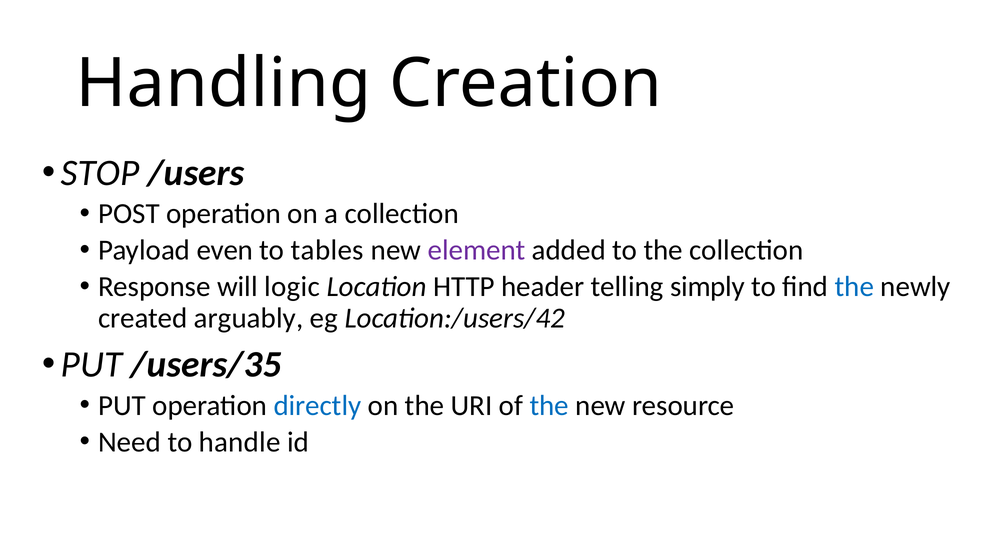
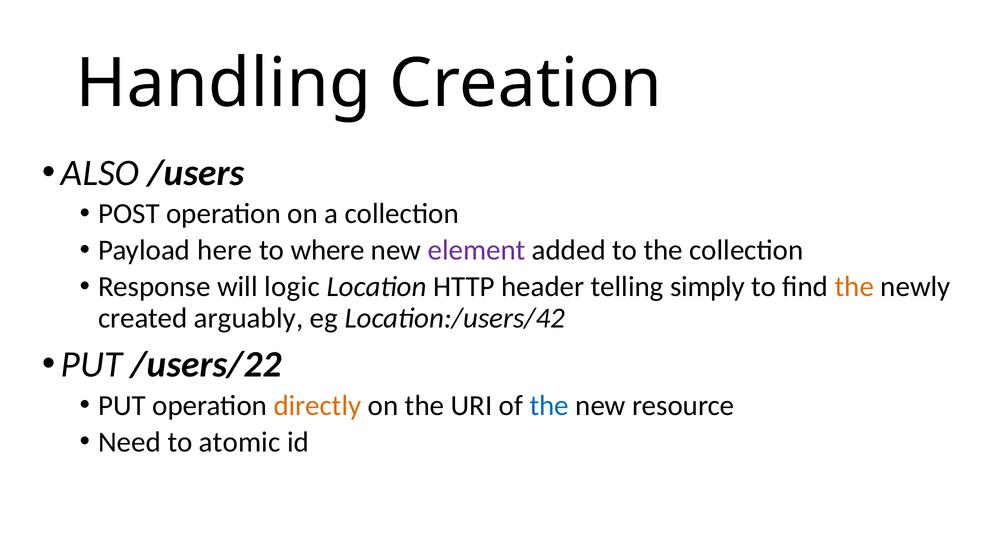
STOP: STOP -> ALSO (100, 173)
even: even -> here (225, 250)
tables: tables -> where (328, 250)
the colour: blue -> orange (854, 287)
/users/35: /users/35 -> /users/22 (206, 364)
directly colour: blue -> orange (317, 405)
handle: handle -> atomic (240, 442)
